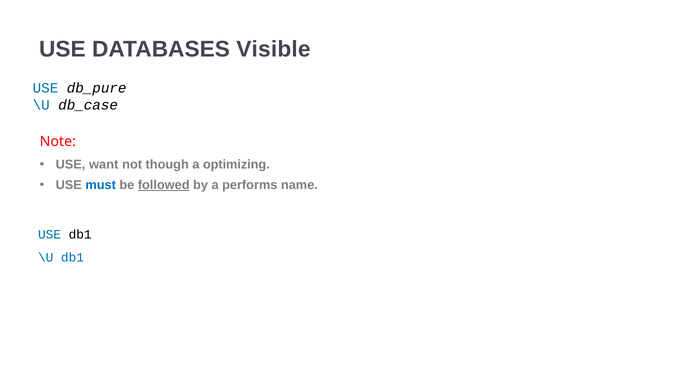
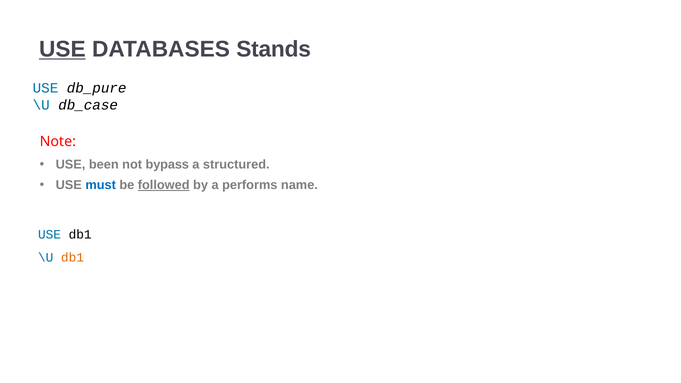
USE underline: none -> present (62, 49)
Visible: Visible -> Stands (274, 49)
want: want -> been (104, 165)
though: though -> bypass (167, 165)
optimizing: optimizing -> structured (236, 165)
db1 colour: blue -> orange (72, 257)
